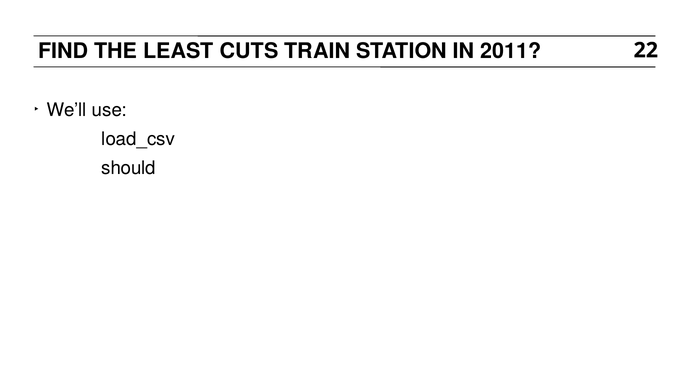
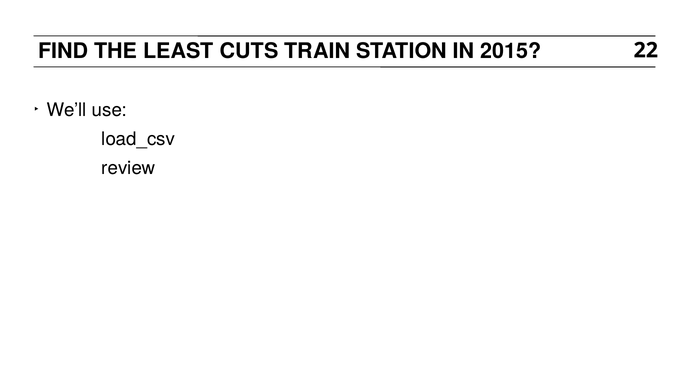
2011: 2011 -> 2015 (511, 51)
should: should -> review (128, 168)
